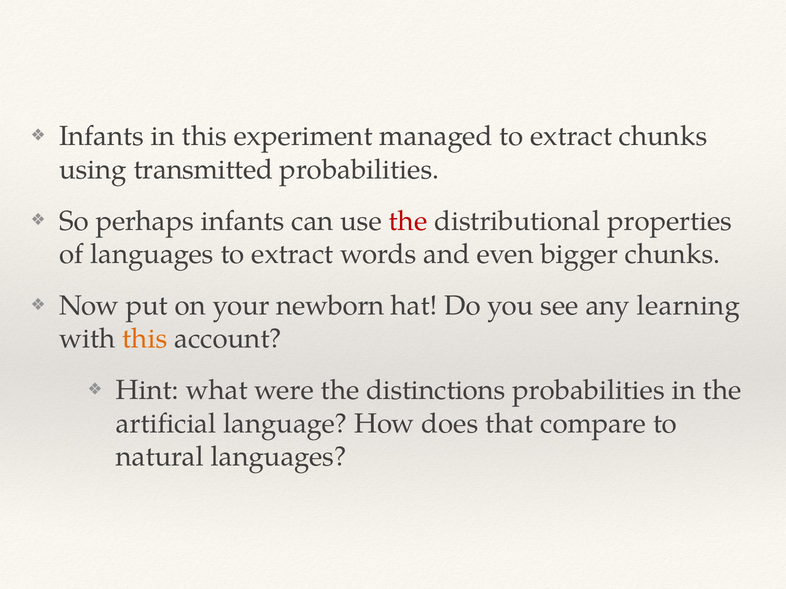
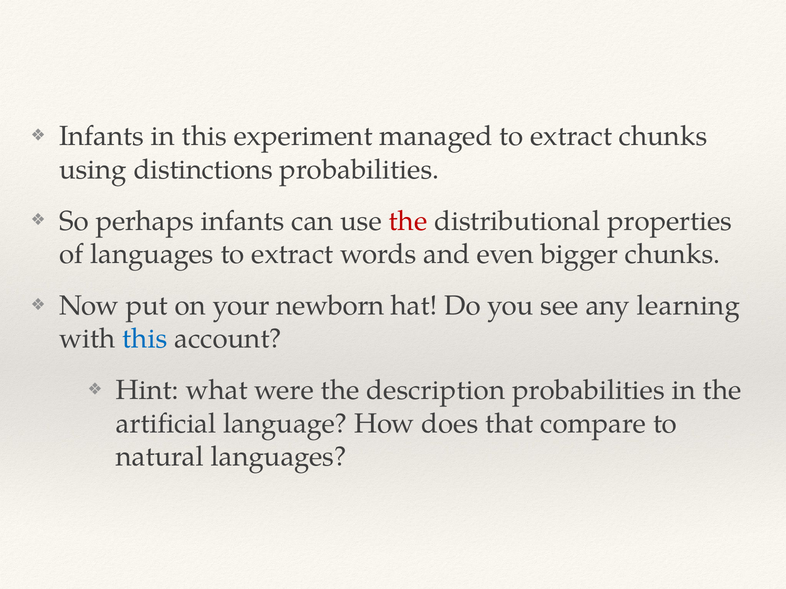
transmitted: transmitted -> distinctions (203, 170)
this colour: orange -> blue (145, 339)
distinctions: distinctions -> description (436, 391)
